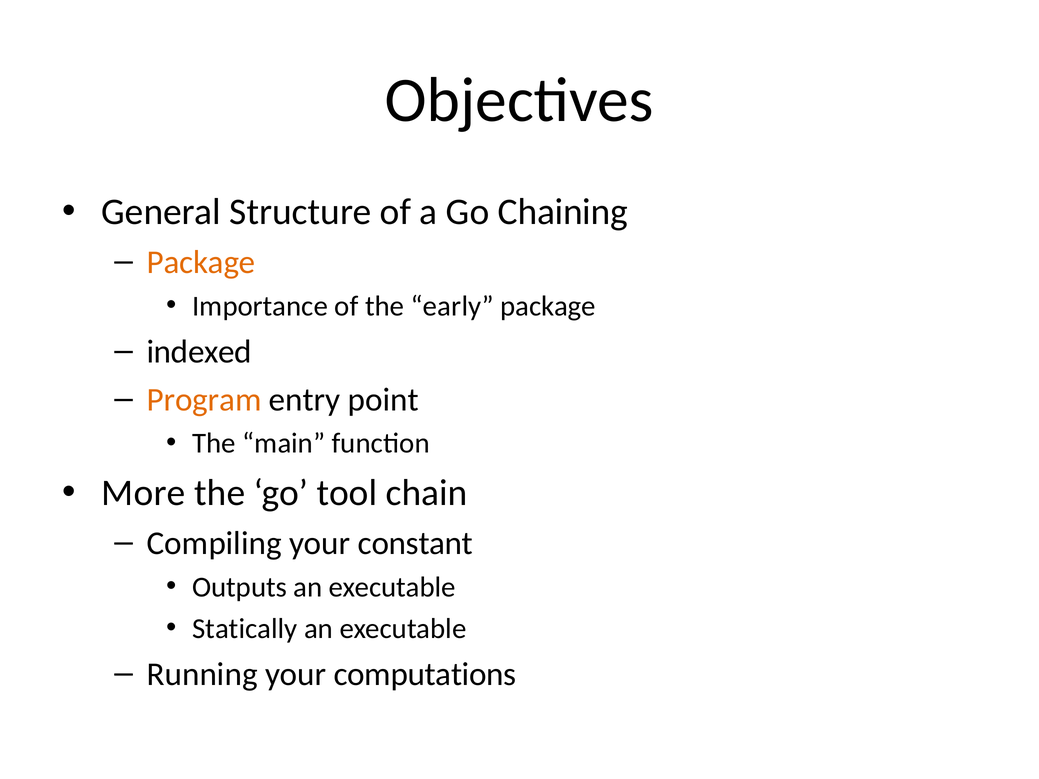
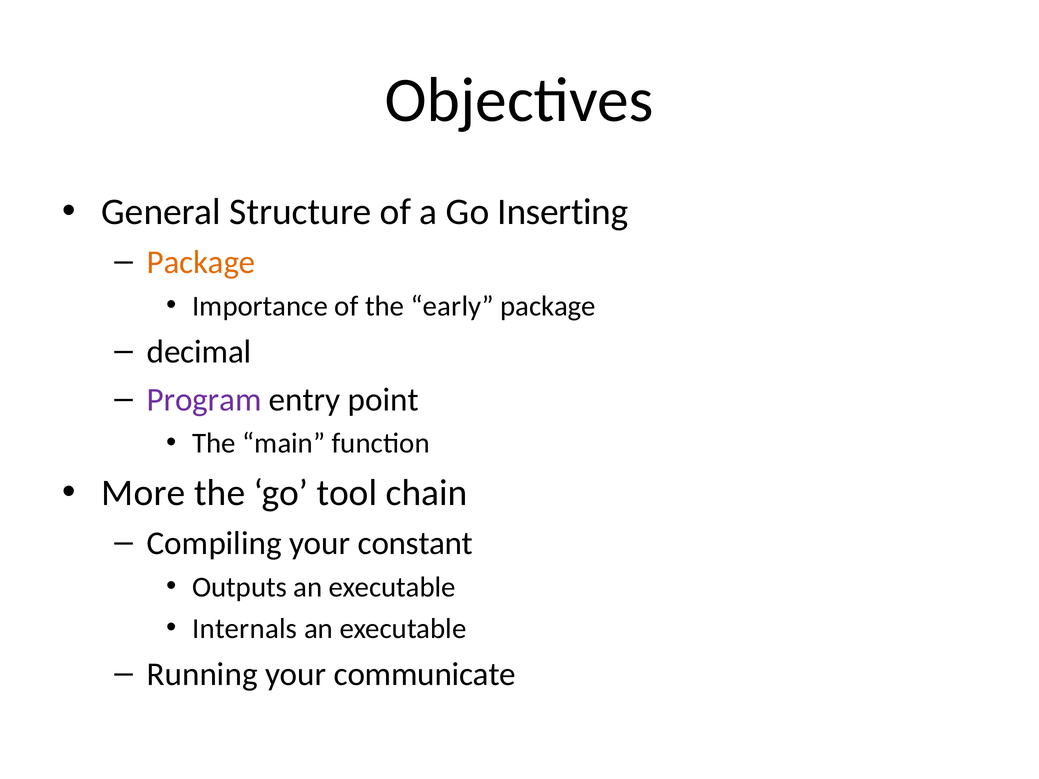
Chaining: Chaining -> Inserting (563, 212)
indexed: indexed -> decimal (199, 352)
Program colour: orange -> purple (204, 400)
Statically: Statically -> Internals (245, 629)
computations: computations -> communicate (425, 674)
